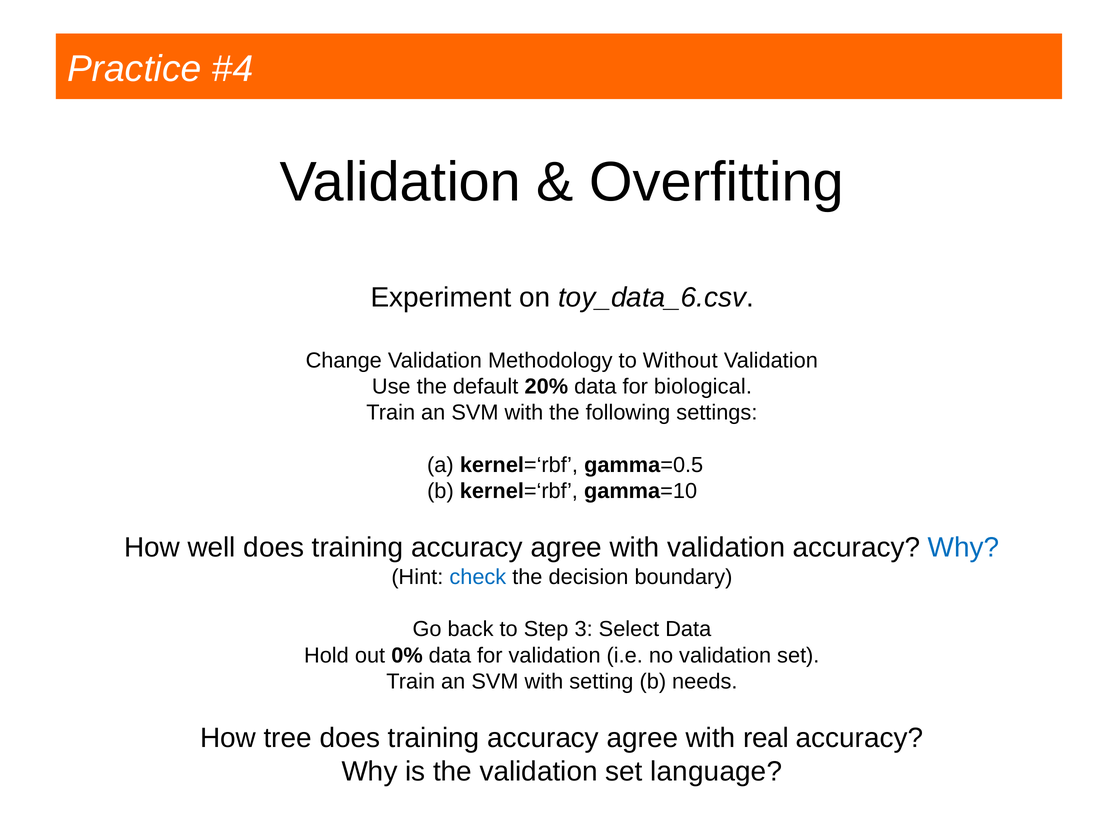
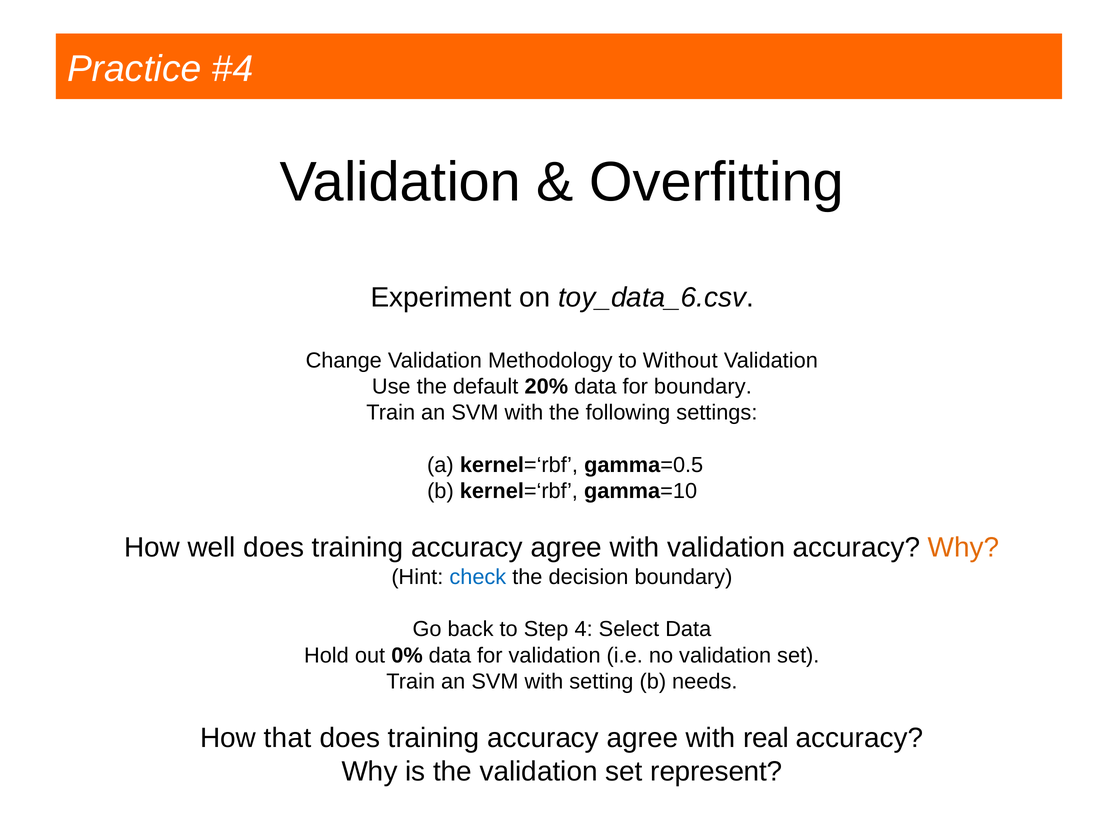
for biological: biological -> boundary (703, 387)
Why colour: blue -> orange (964, 548)
3: 3 -> 4 (584, 630)
tree: tree -> that (288, 738)
language: language -> represent (716, 772)
